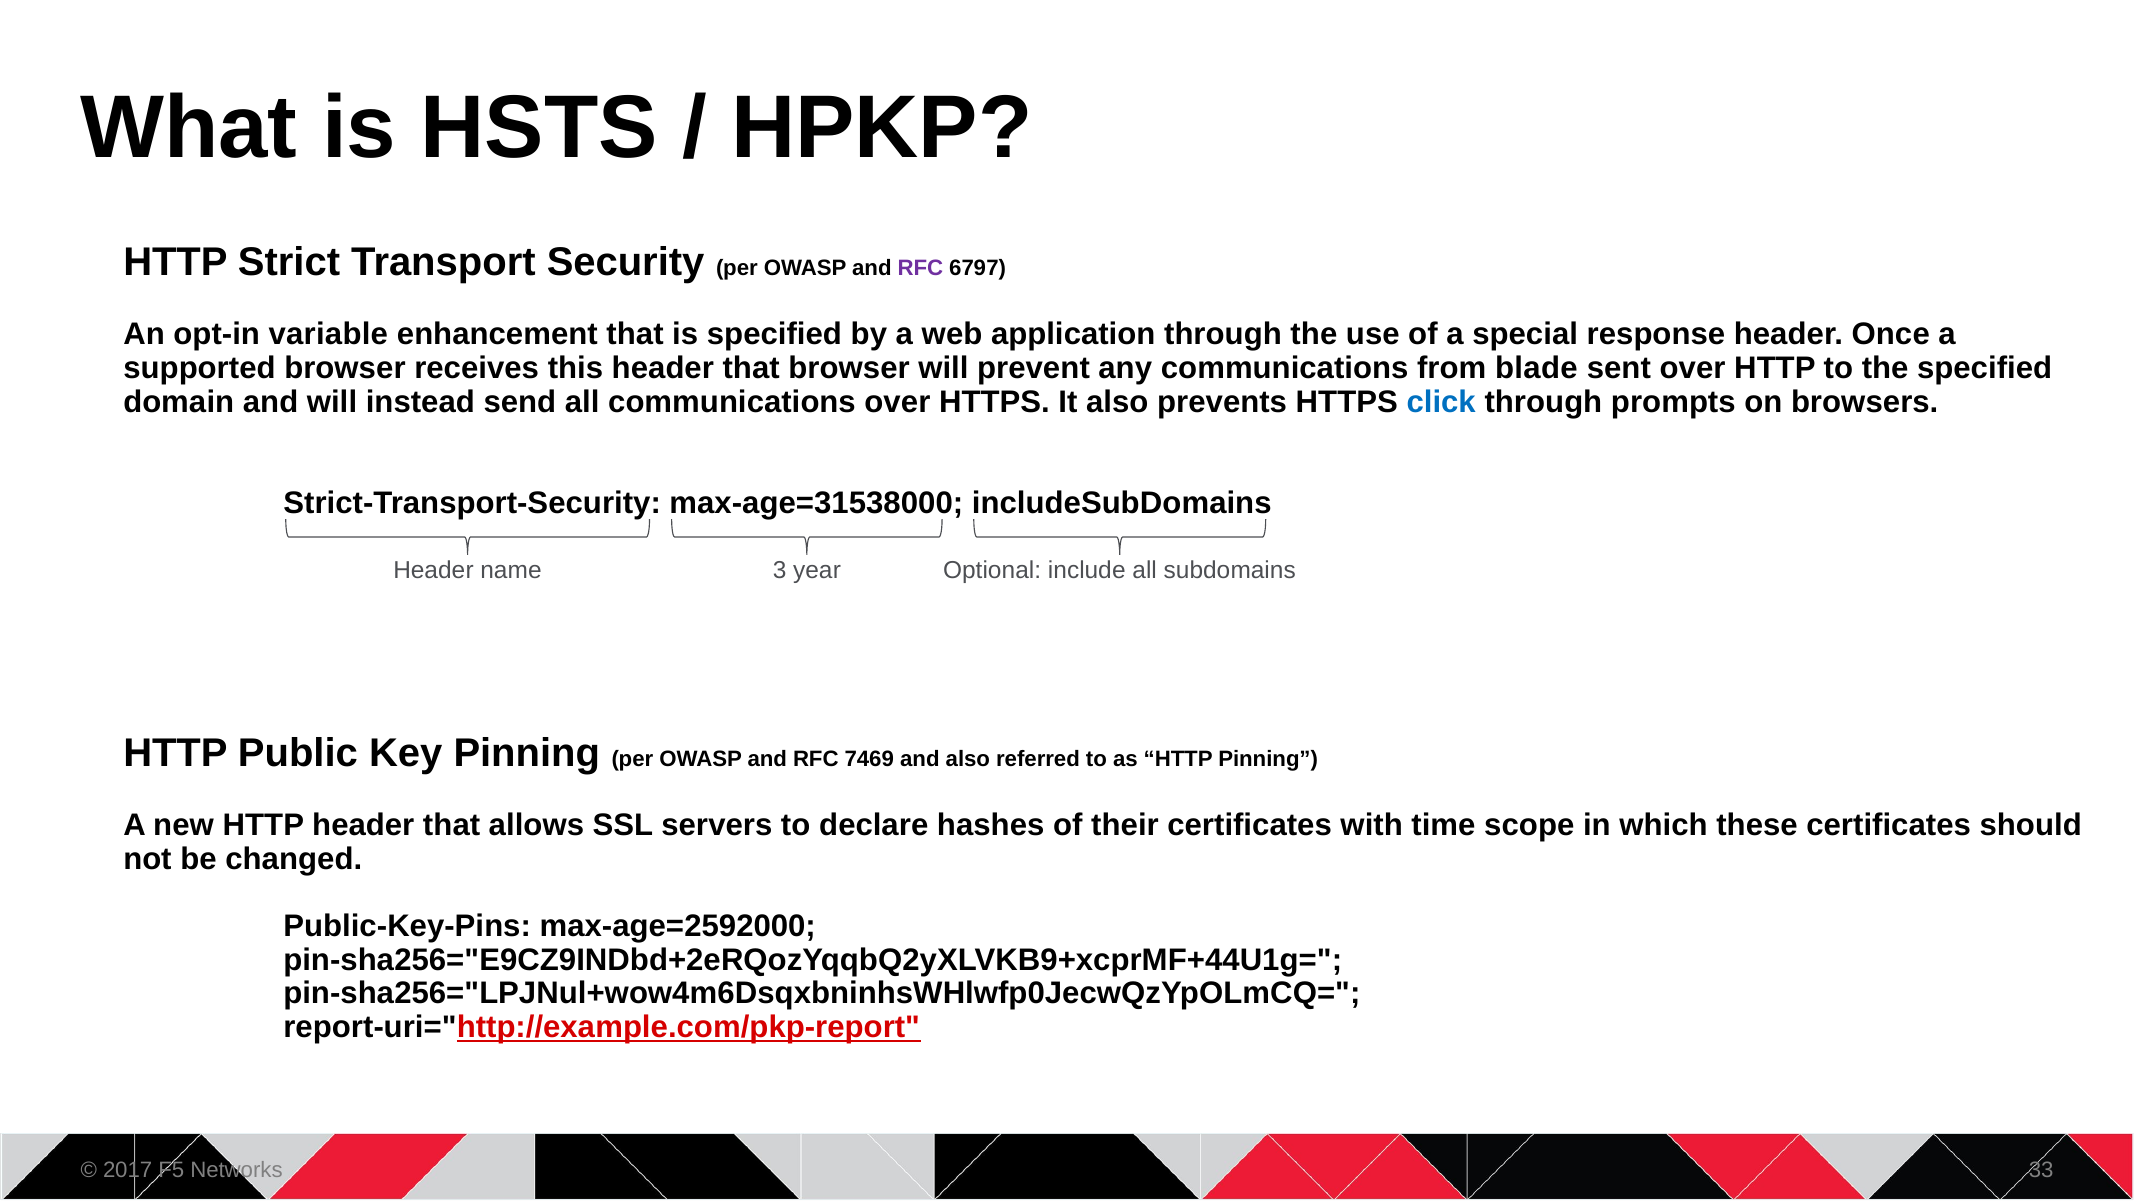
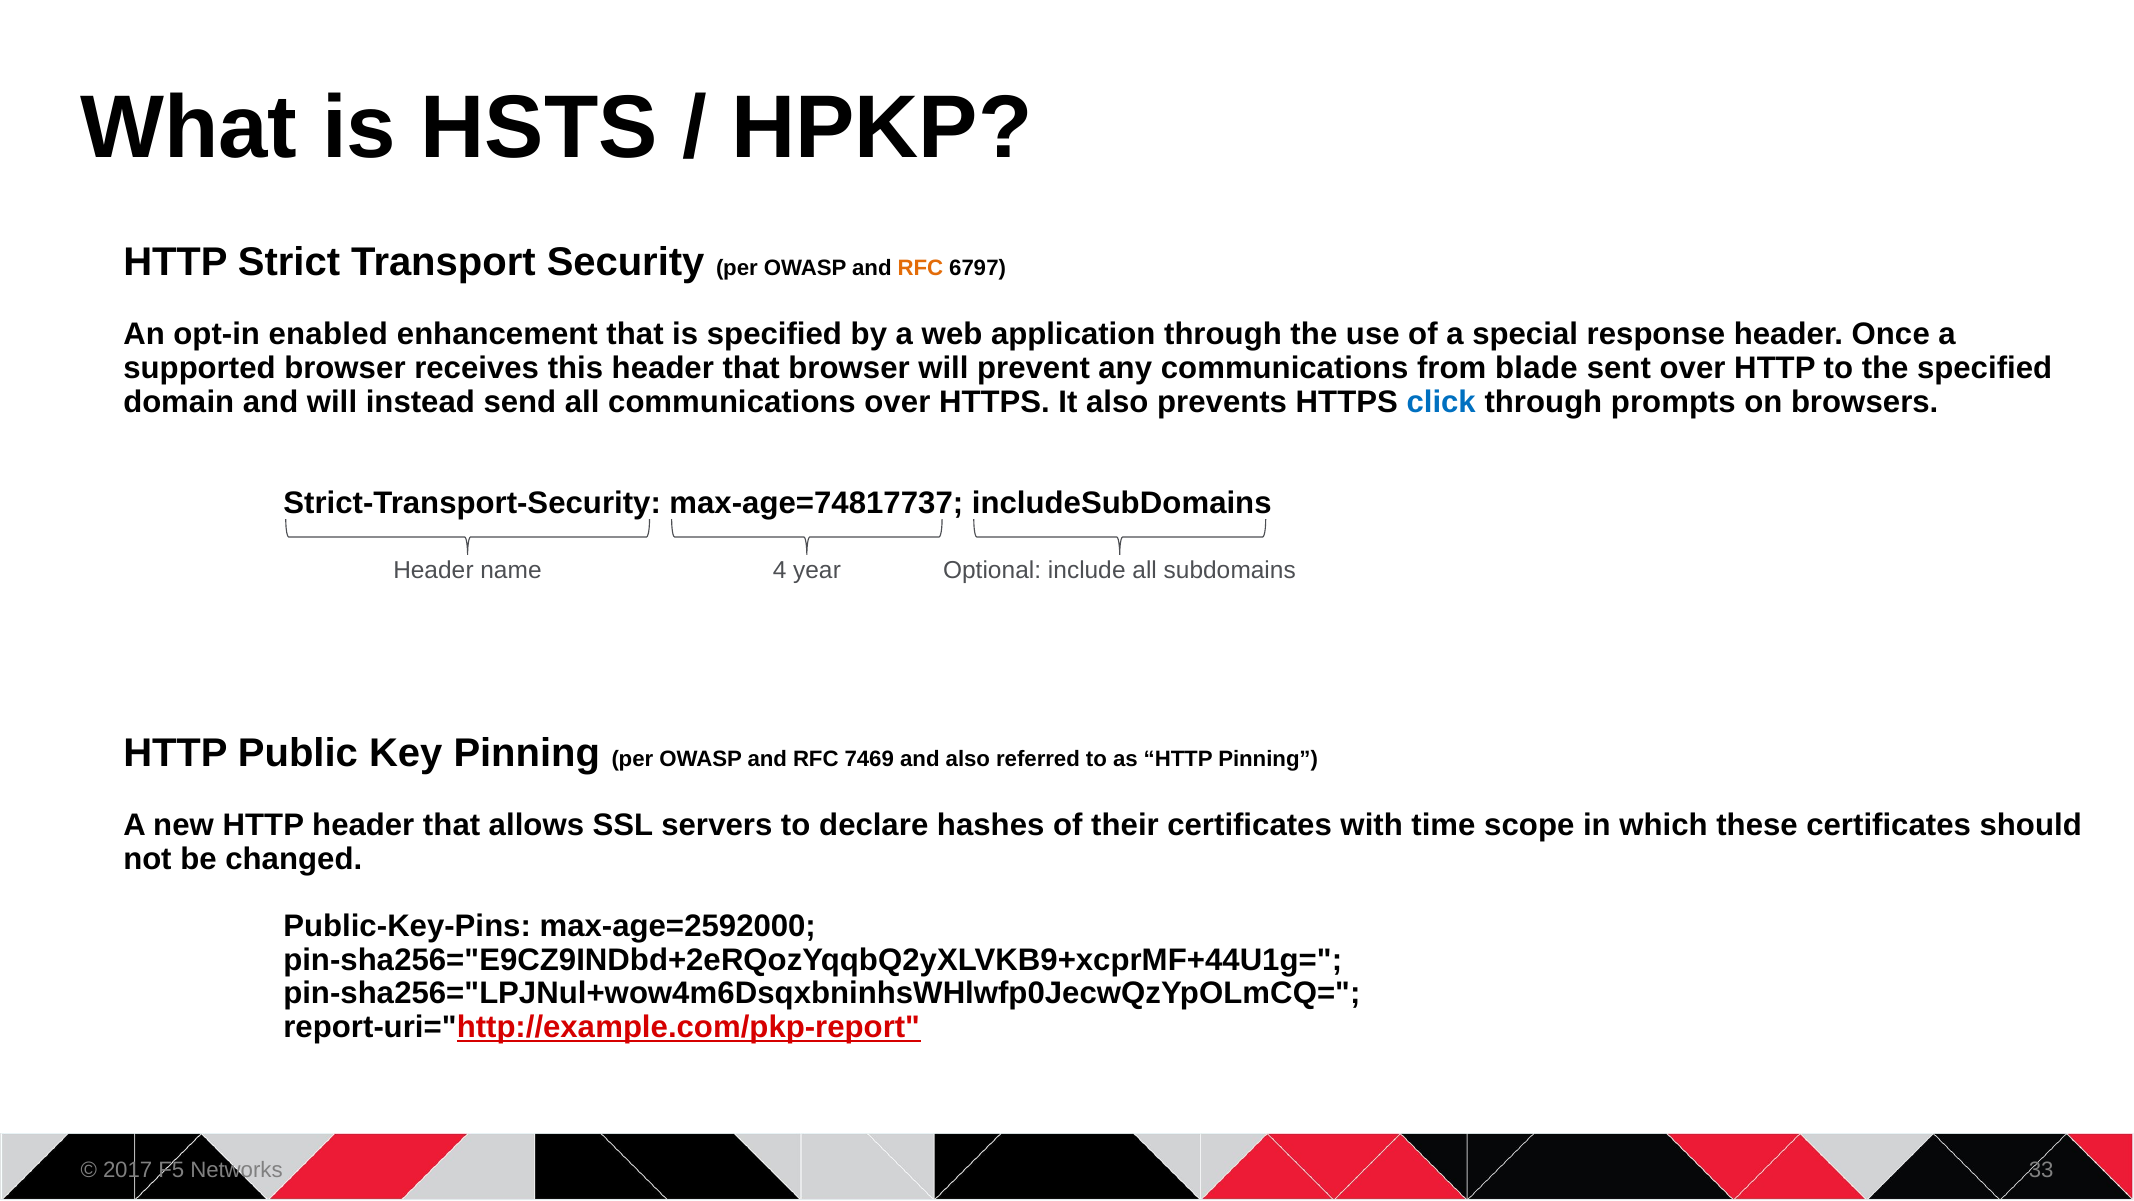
RFC colour: purple -> orange (920, 268)
variable: variable -> enabled (328, 334)
max-age=31538000: max-age=31538000 -> max-age=74817737 (816, 503)
3: 3 -> 4 (780, 570)
